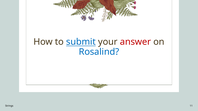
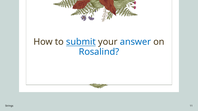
answer colour: red -> blue (135, 42)
